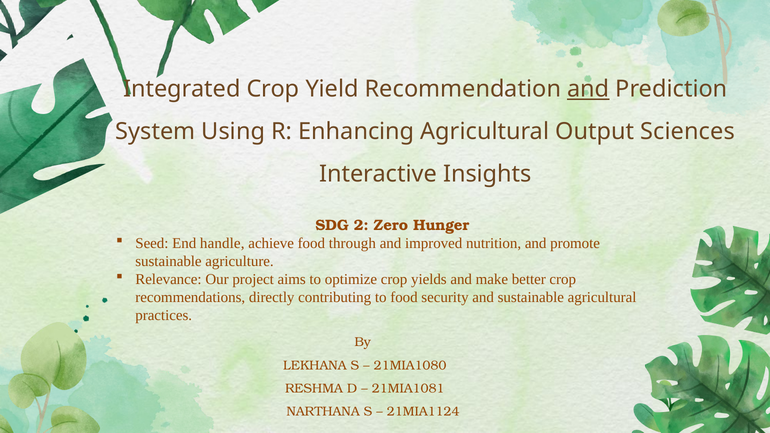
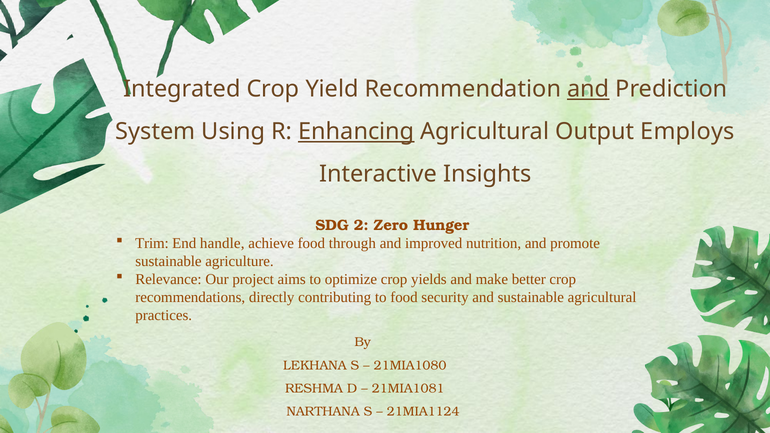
Enhancing underline: none -> present (356, 132)
Sciences: Sciences -> Employs (687, 132)
Seed: Seed -> Trim (152, 243)
